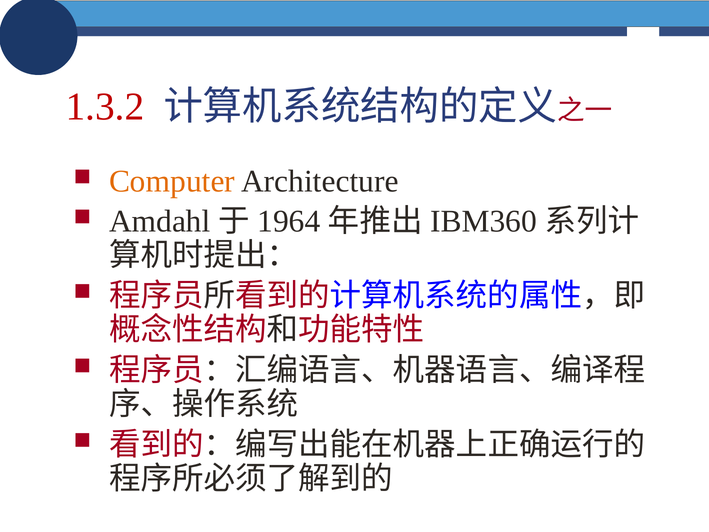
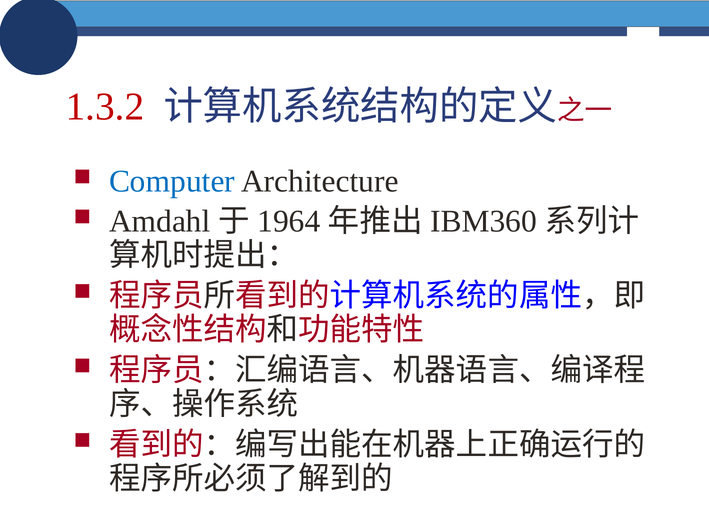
Computer colour: orange -> blue (172, 181)
